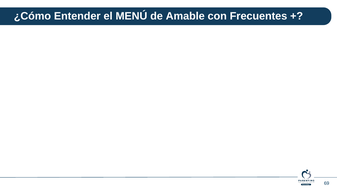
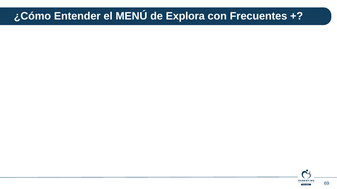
Amable: Amable -> Explora (185, 16)
